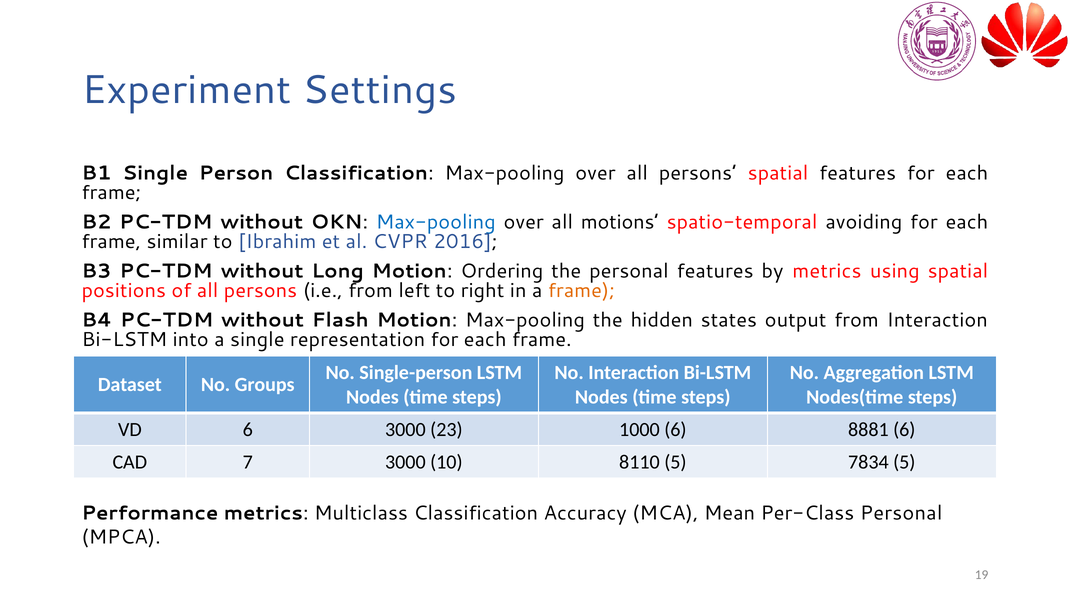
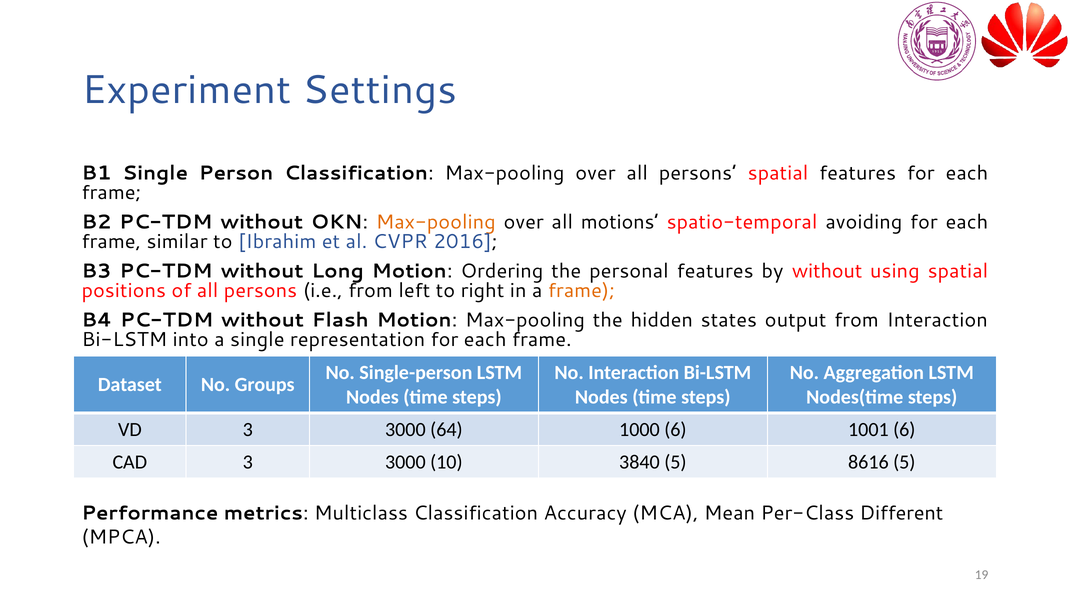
Max-pooling colour: blue -> orange (436, 222)
by metrics: metrics -> without (827, 271)
VD 6: 6 -> 3 (248, 429)
23: 23 -> 64 (446, 429)
8881: 8881 -> 1001 (868, 429)
CAD 7: 7 -> 3 (248, 462)
8110: 8110 -> 3840 (639, 462)
7834: 7834 -> 8616 (868, 462)
Per-Class Personal: Personal -> Different (901, 513)
